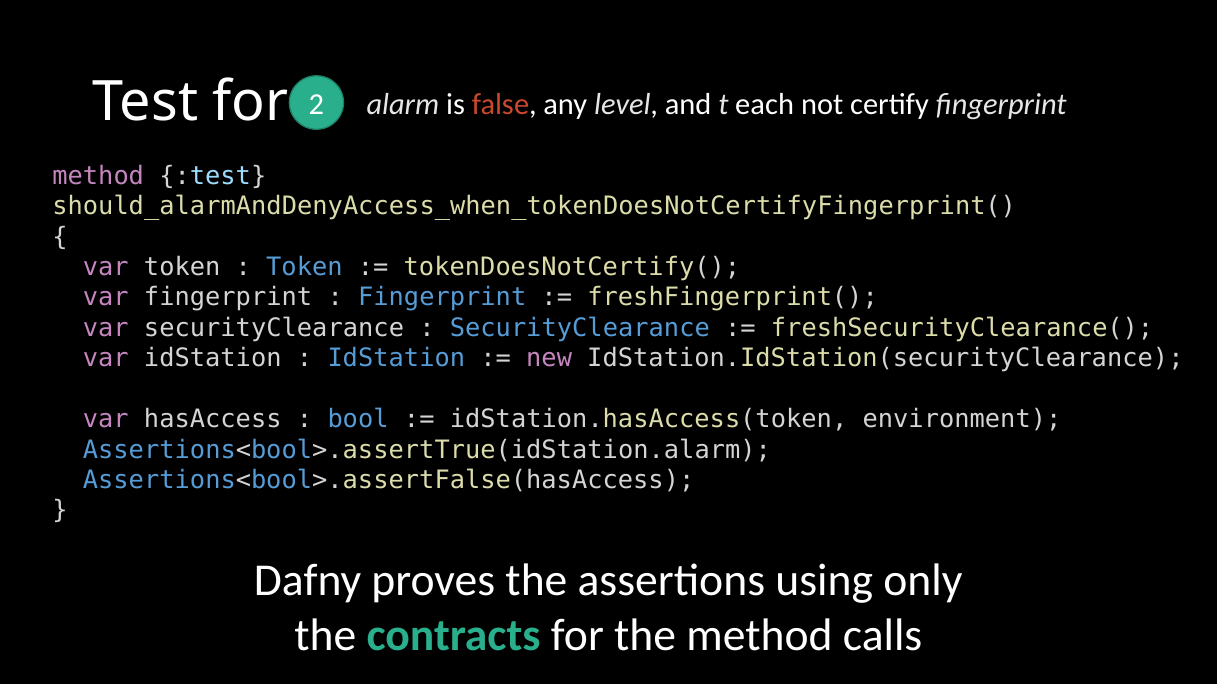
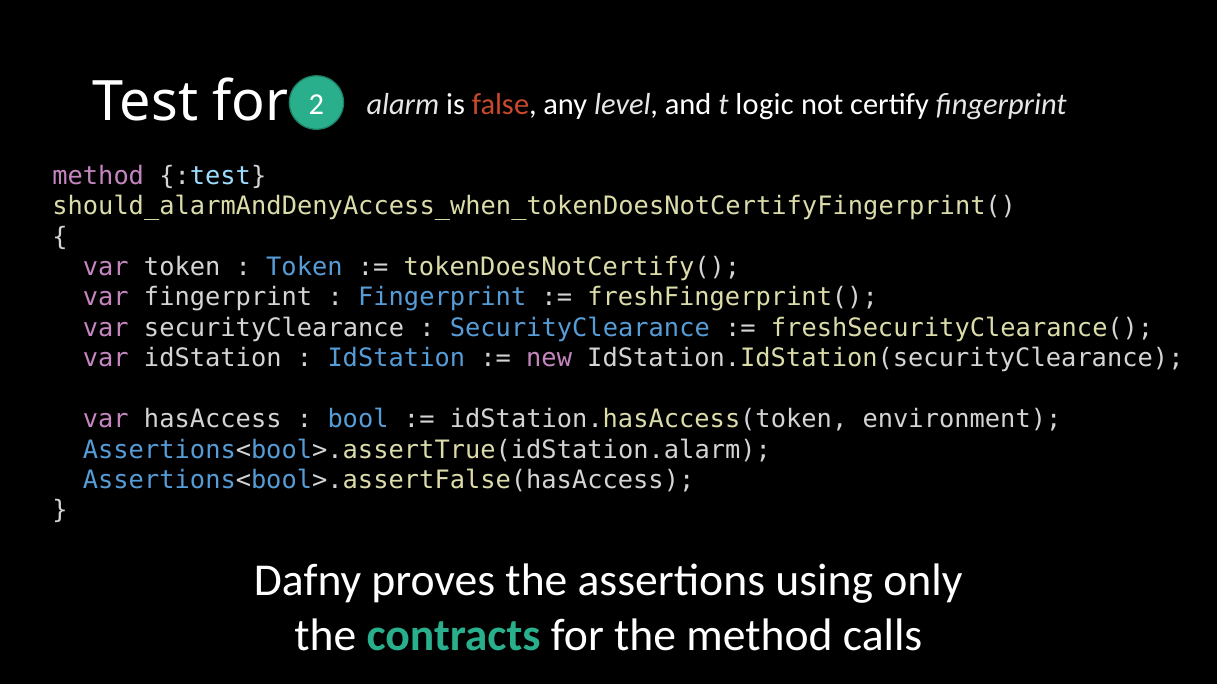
each: each -> logic (765, 104)
